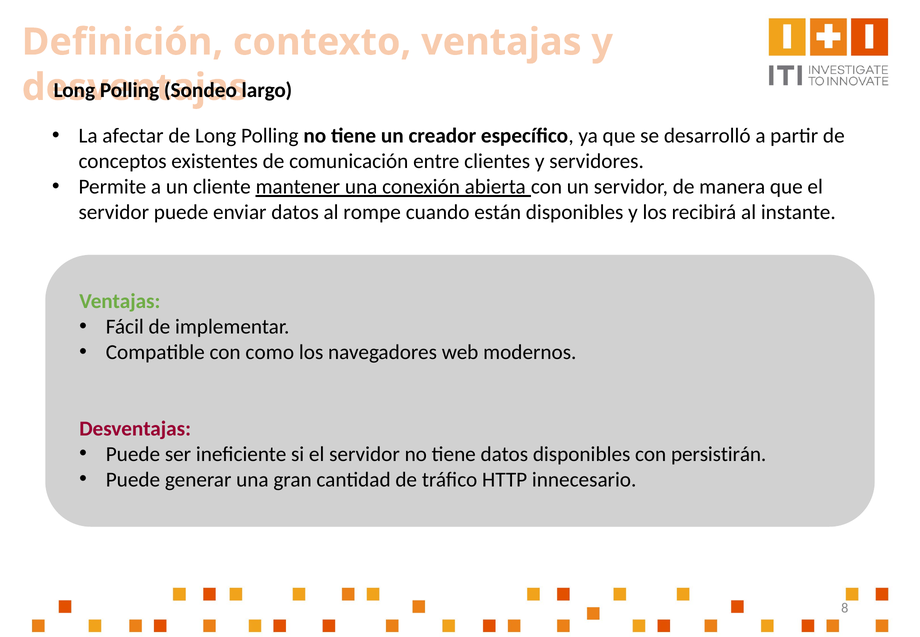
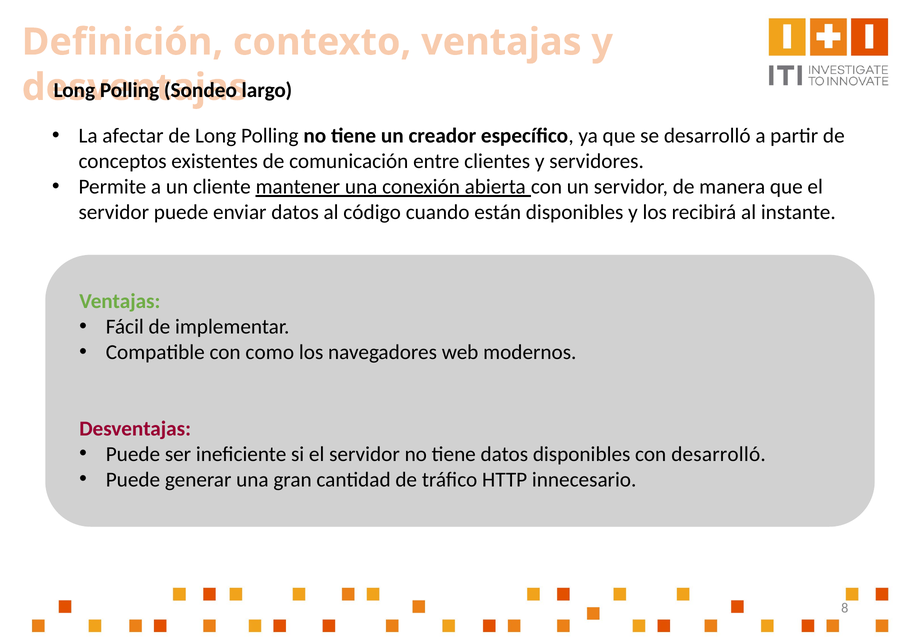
rompe: rompe -> código (372, 212)
con persistirán: persistirán -> desarrolló (719, 454)
